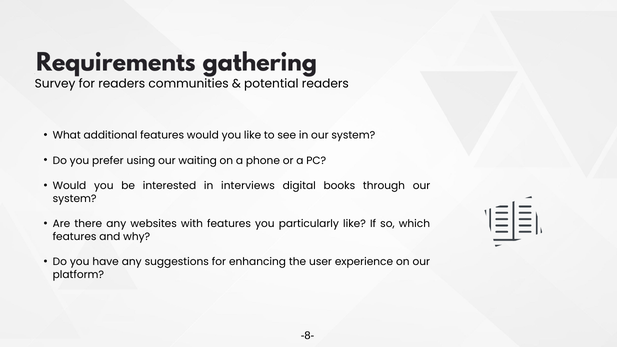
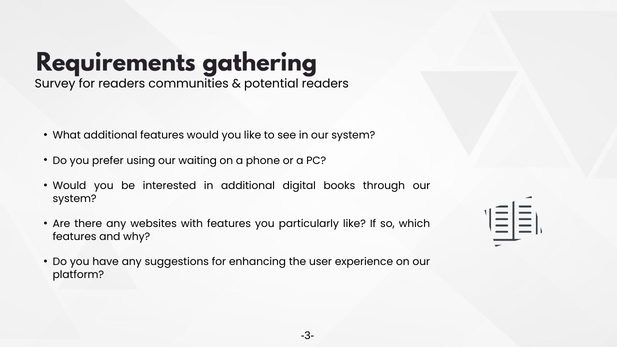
in interviews: interviews -> additional (248, 186)
-8-: -8- -> -3- (307, 335)
